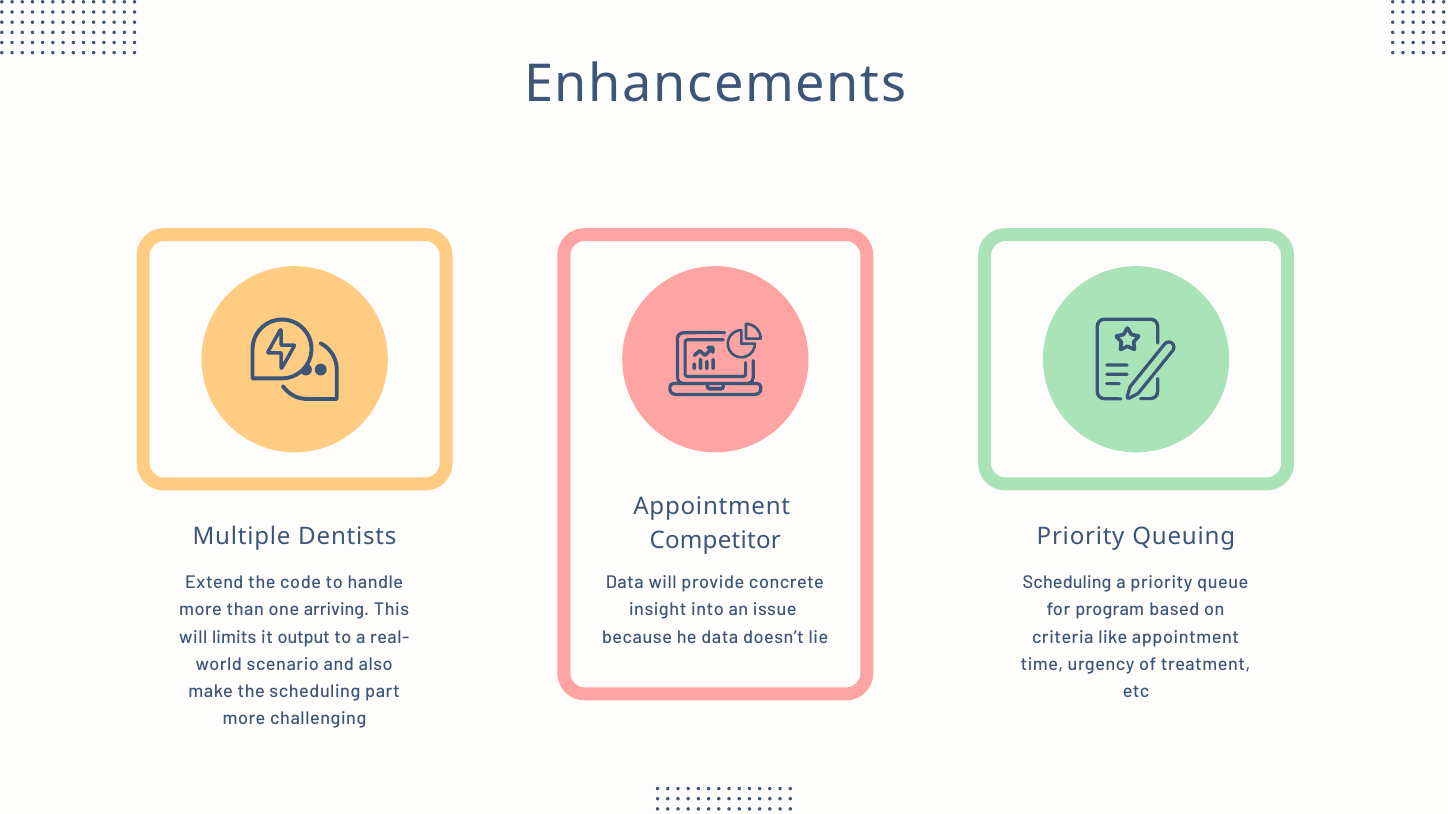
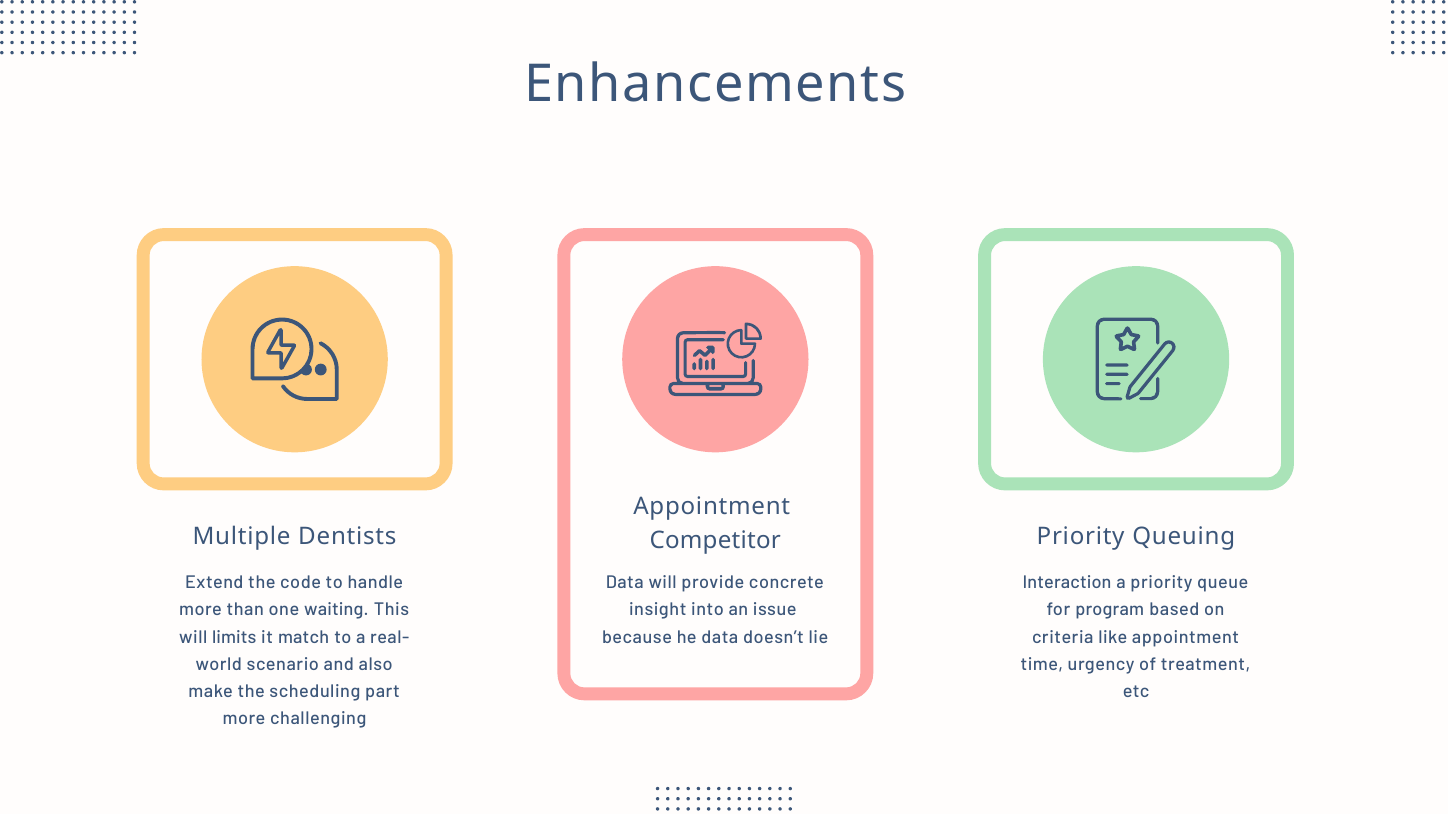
Scheduling: Scheduling -> Interaction (1067, 583)
arriving: arriving -> waiting (336, 610)
output: output -> match (304, 637)
